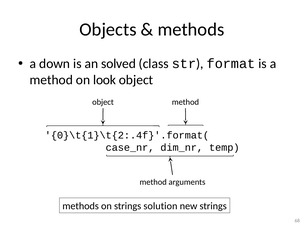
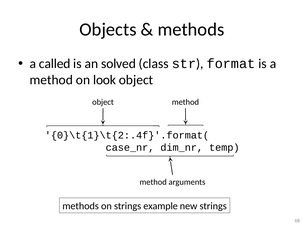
down: down -> called (55, 64)
solution: solution -> example (161, 206)
